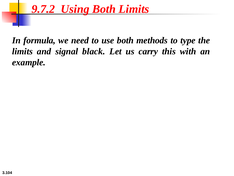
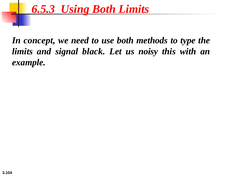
9.7.2: 9.7.2 -> 6.5.3 (43, 9)
formula: formula -> concept (39, 40)
carry: carry -> noisy (148, 51)
